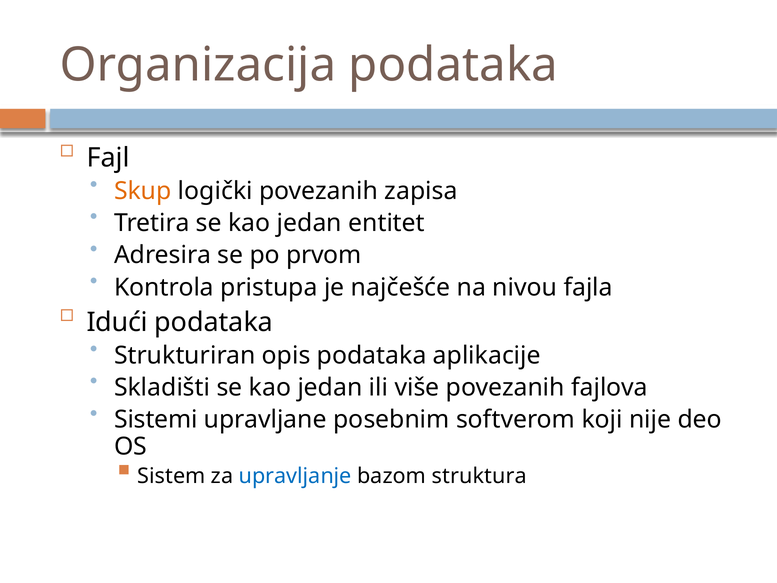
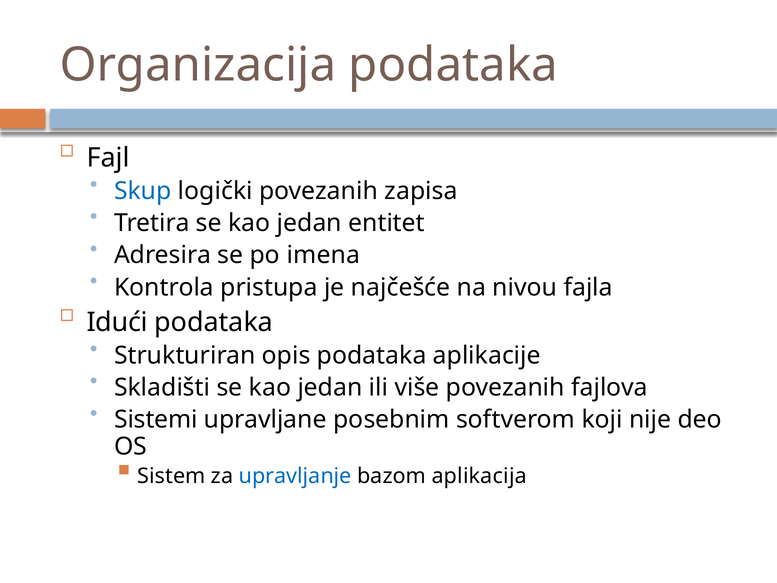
Skup colour: orange -> blue (143, 191)
prvom: prvom -> imena (323, 255)
struktura: struktura -> aplikacija (479, 476)
